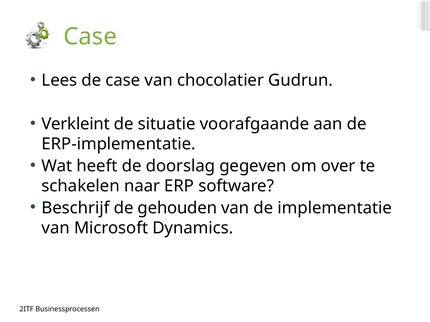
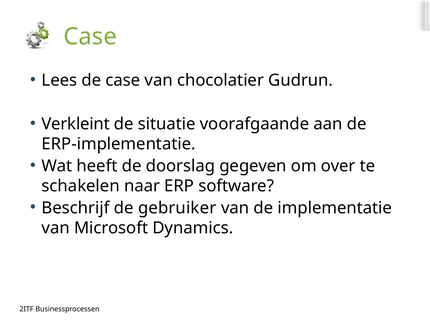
gehouden: gehouden -> gebruiker (177, 208)
